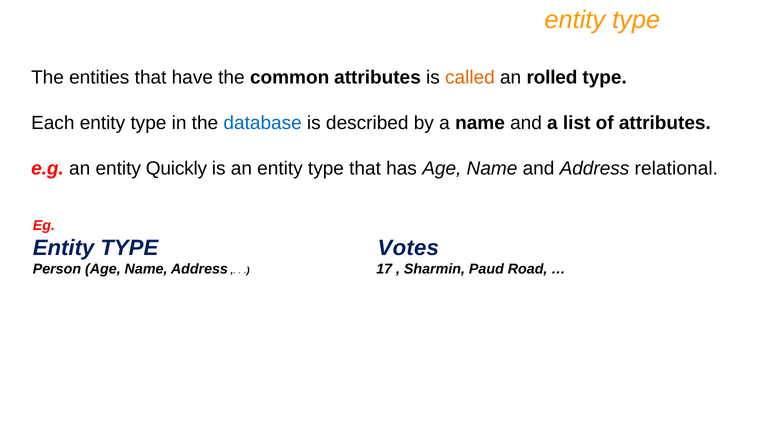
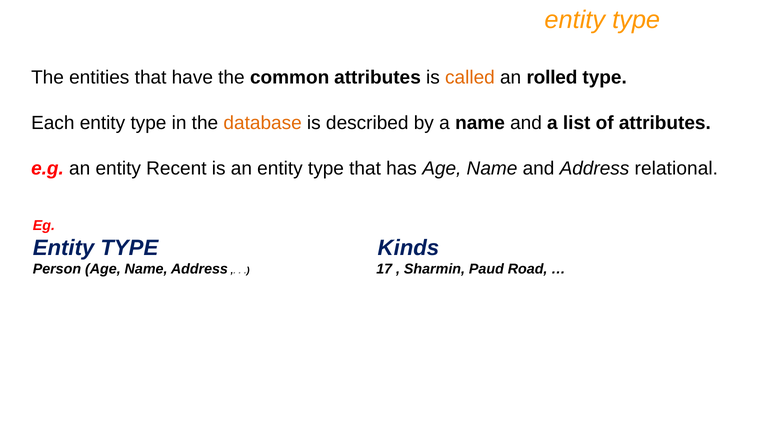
database colour: blue -> orange (263, 123)
Quickly: Quickly -> Recent (176, 169)
Votes: Votes -> Kinds (408, 248)
